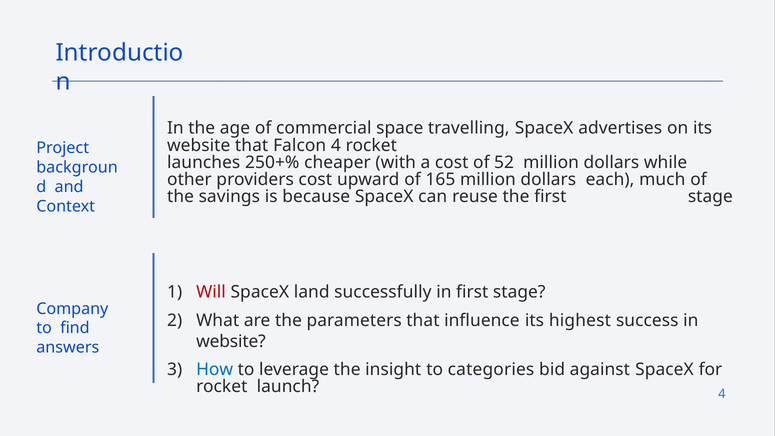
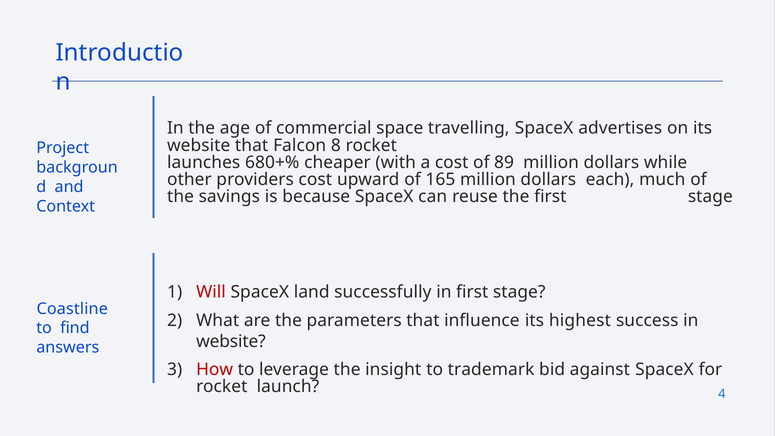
Falcon 4: 4 -> 8 (336, 145)
250+%: 250+% -> 680+% (272, 162)
52: 52 -> 89 (504, 162)
Company: Company -> Coastline (72, 309)
How colour: blue -> red (215, 369)
categories: categories -> trademark (491, 369)
